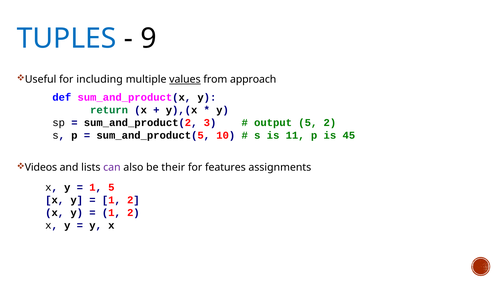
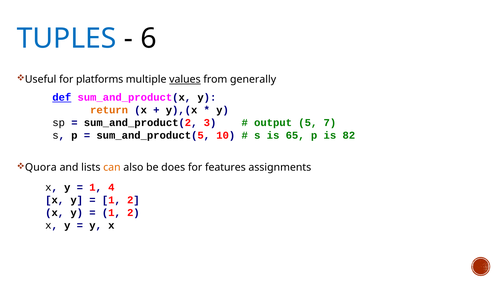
9: 9 -> 6 (149, 39)
including: including -> platforms (100, 80)
approach: approach -> generally (253, 80)
def underline: none -> present (62, 98)
return colour: green -> orange (109, 110)
5 2: 2 -> 7 (330, 123)
11: 11 -> 65 (295, 135)
45: 45 -> 82 (349, 135)
Videos: Videos -> Quora (41, 168)
can colour: purple -> orange (112, 168)
their: their -> does (173, 168)
1 5: 5 -> 4 (111, 188)
